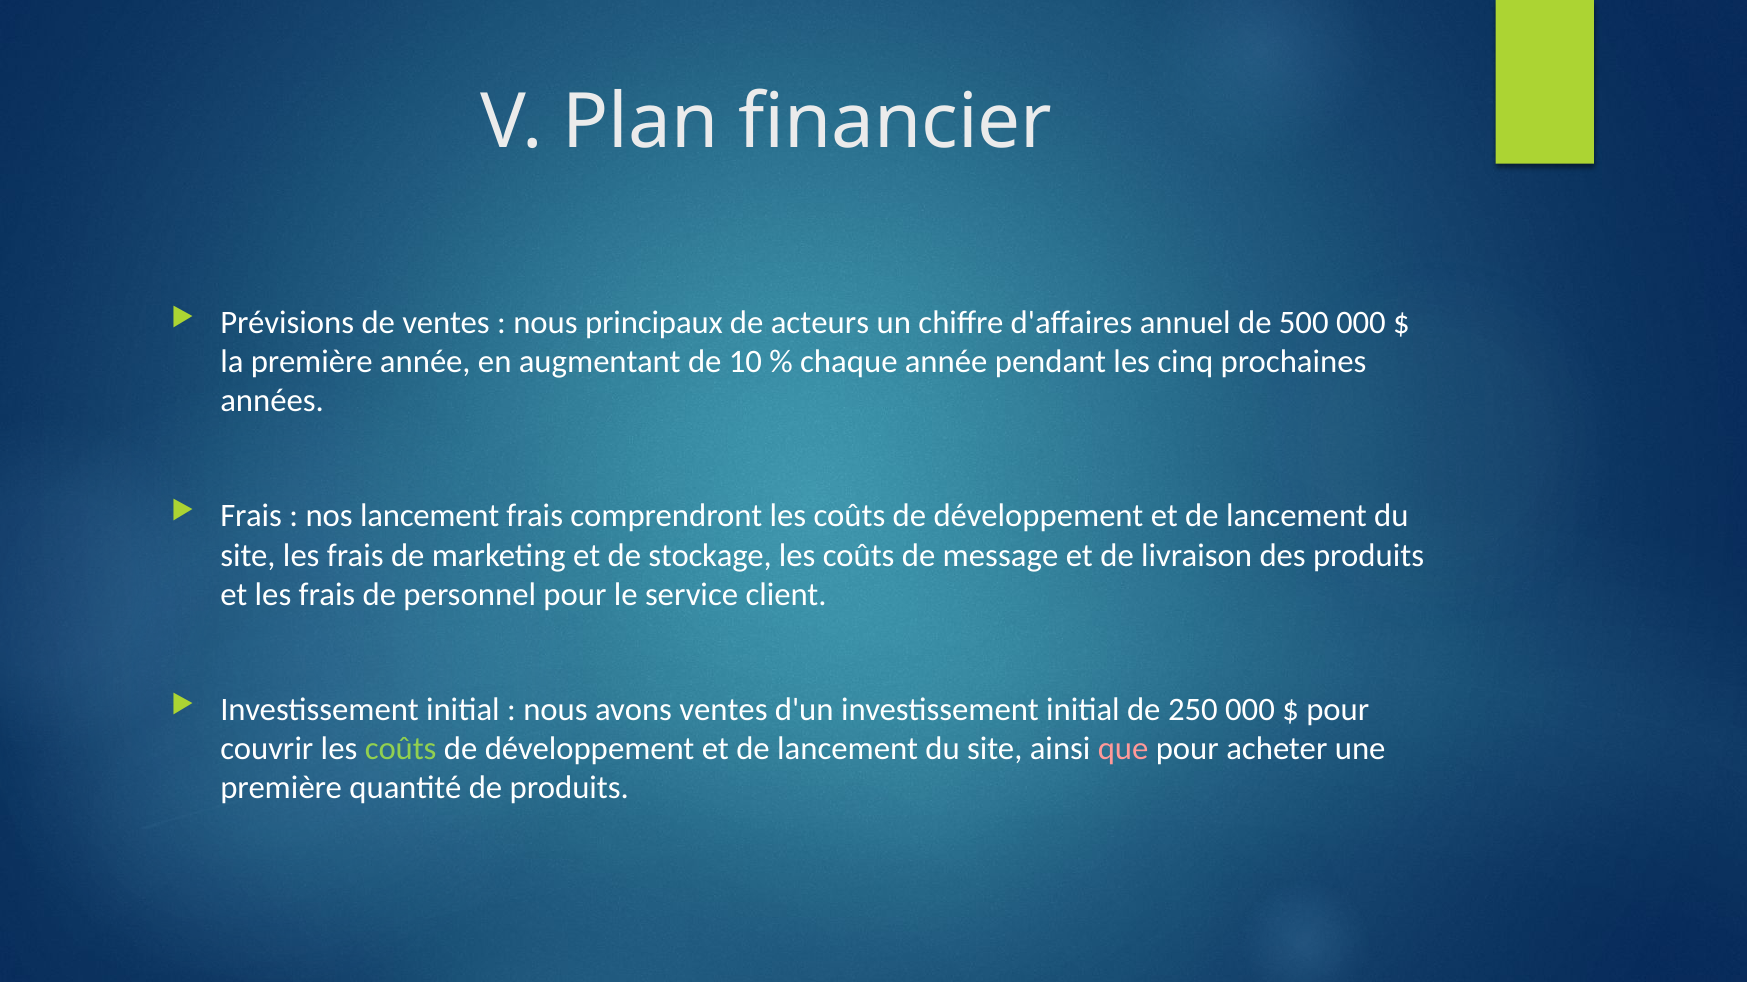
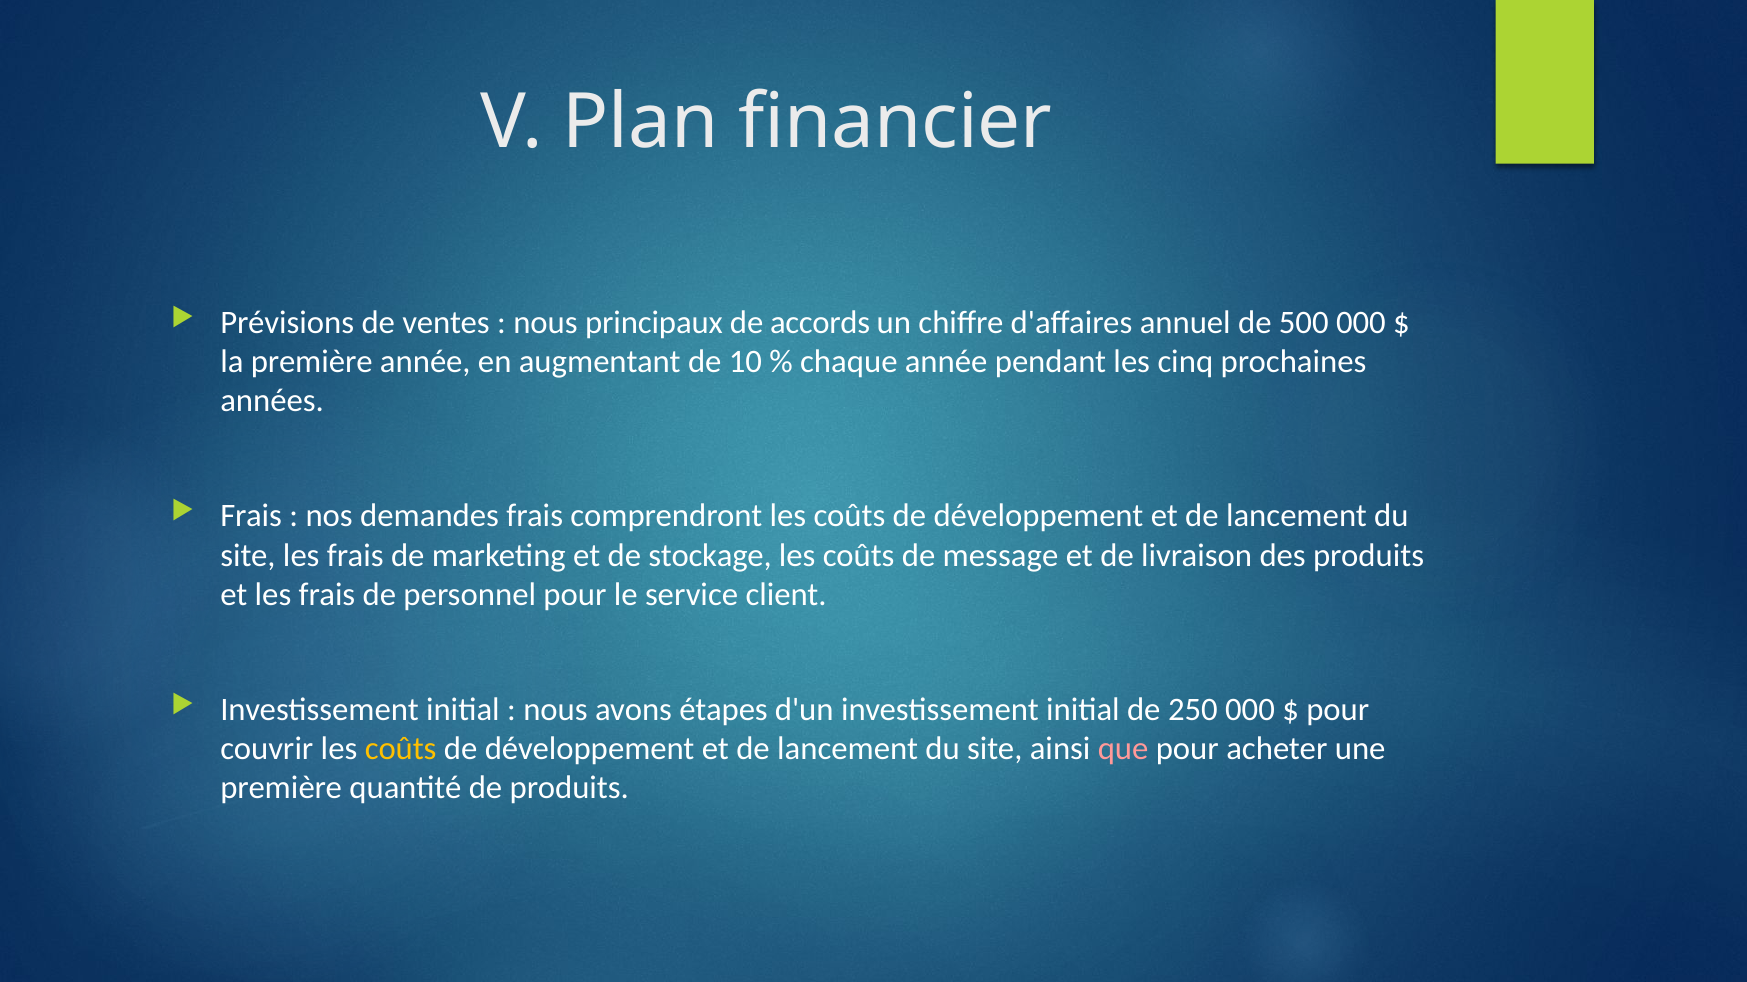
acteurs: acteurs -> accords (820, 323)
nos lancement: lancement -> demandes (430, 516)
avons ventes: ventes -> étapes (724, 710)
coûts colour: light green -> yellow (401, 749)
